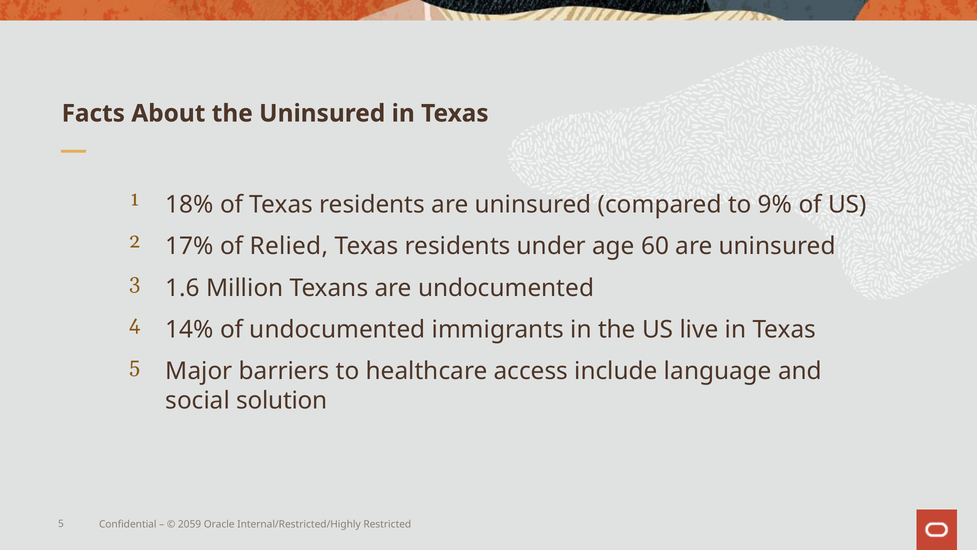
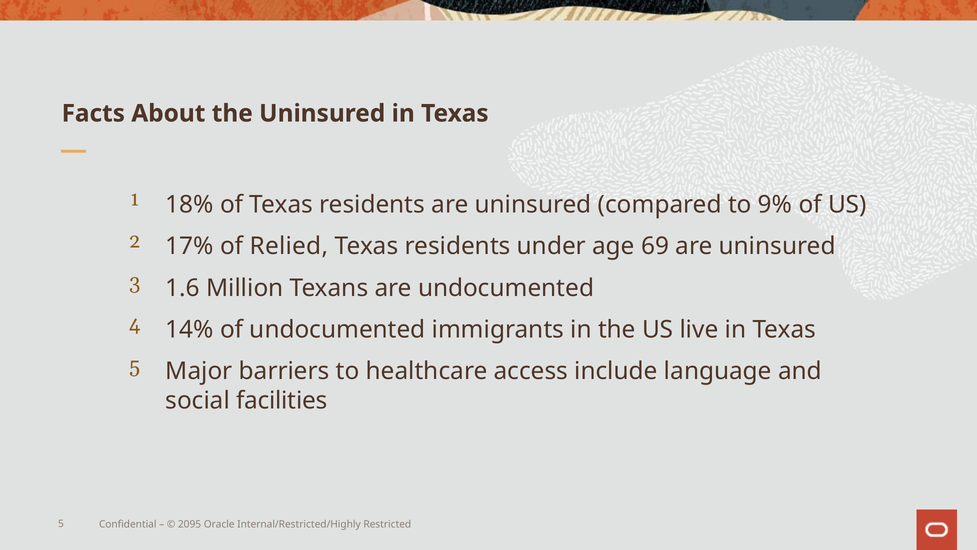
60: 60 -> 69 (655, 246)
solution: solution -> facilities (282, 400)
2059: 2059 -> 2095 (190, 524)
